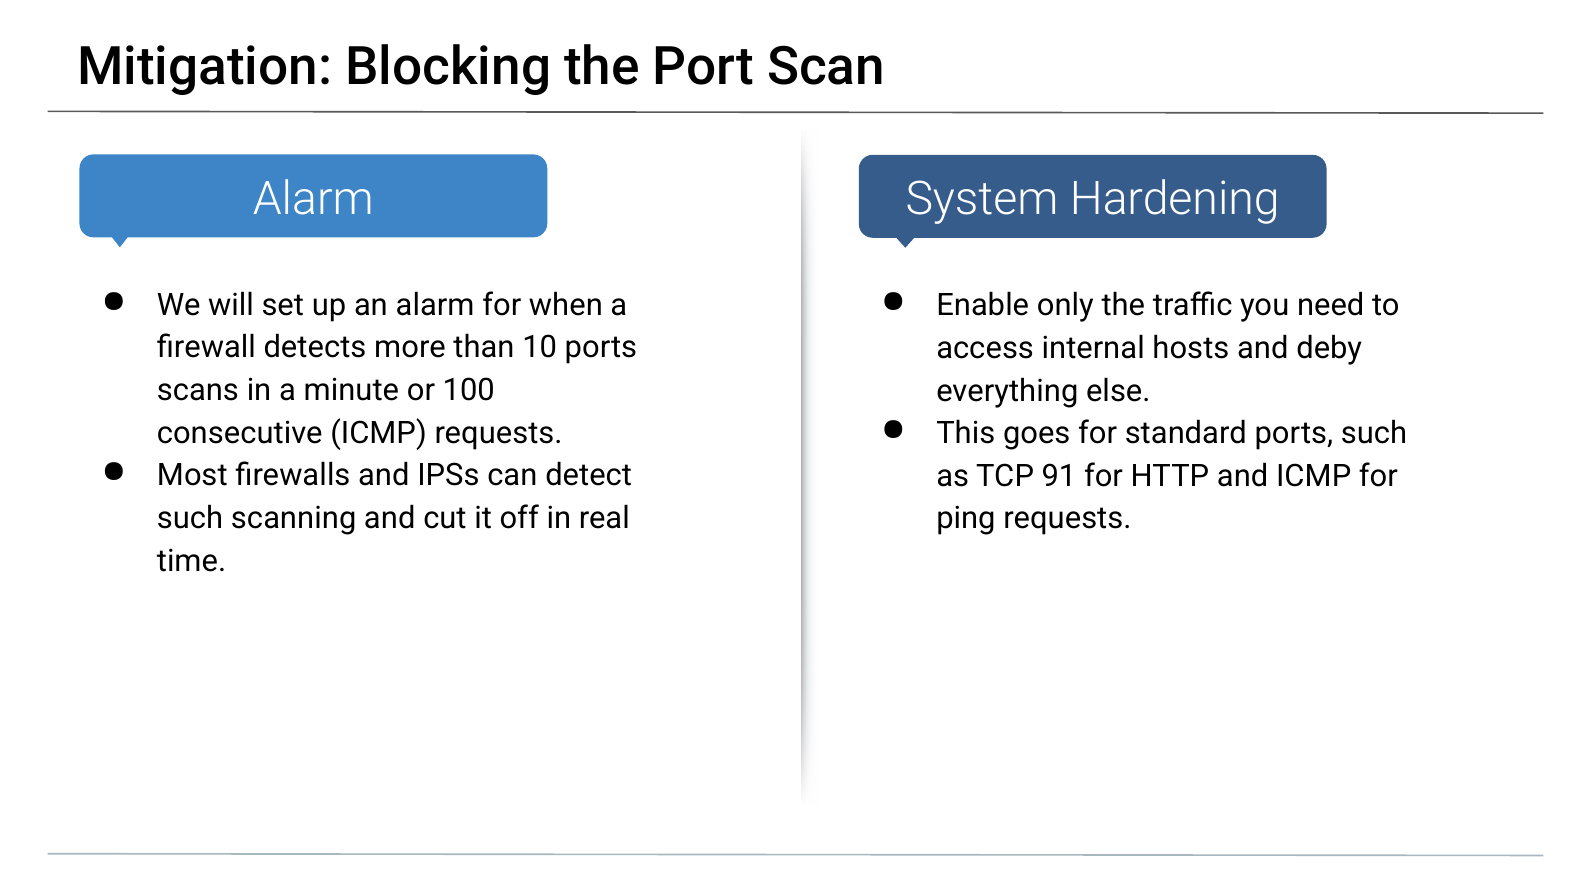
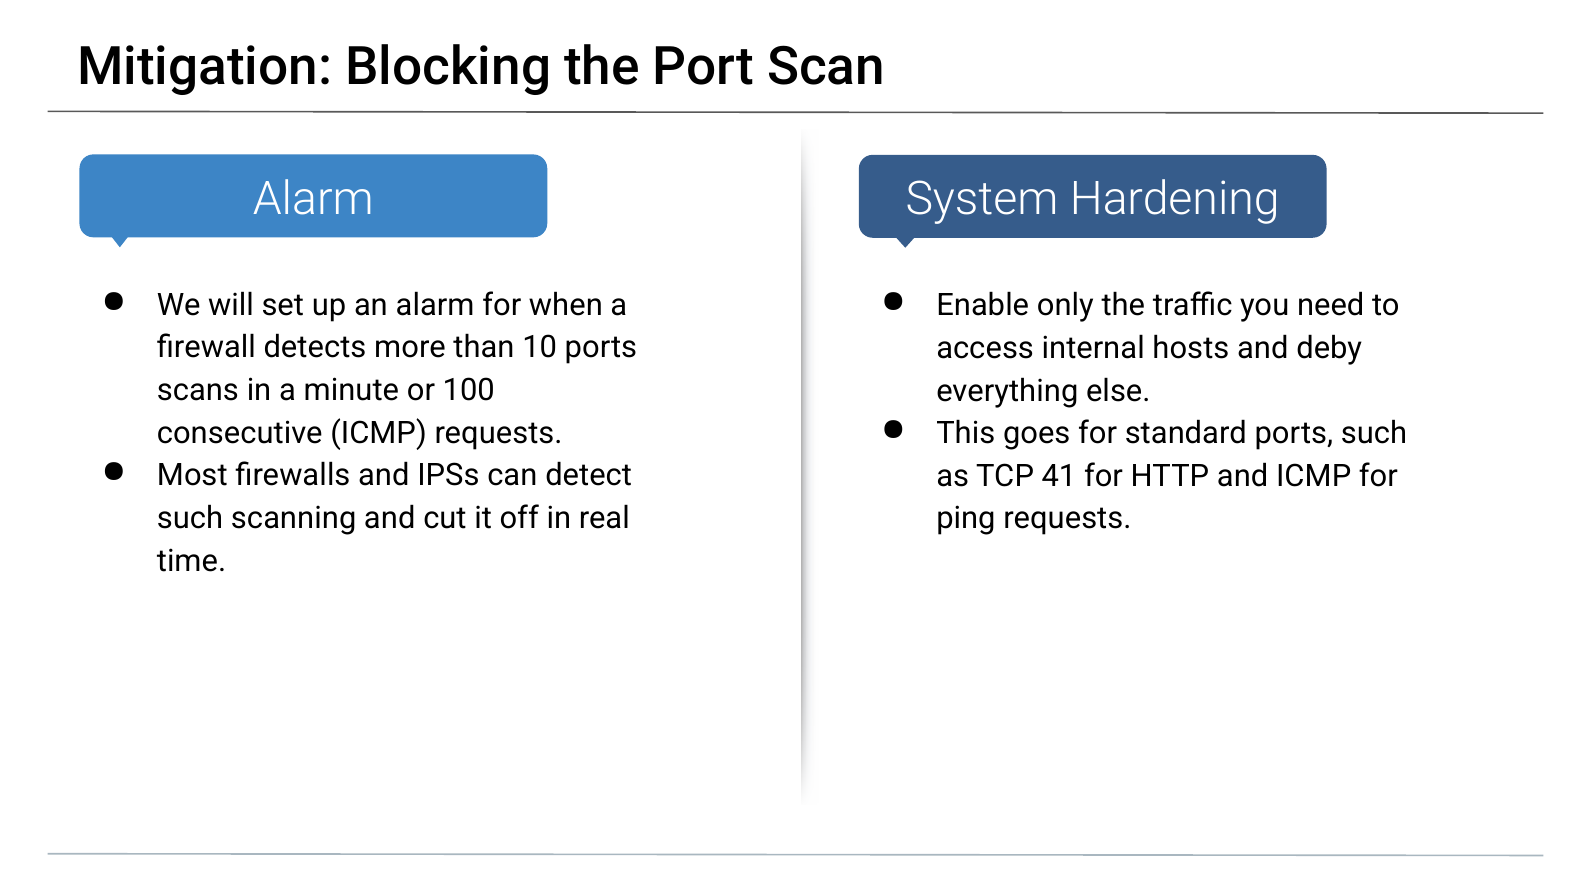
91: 91 -> 41 (1059, 476)
